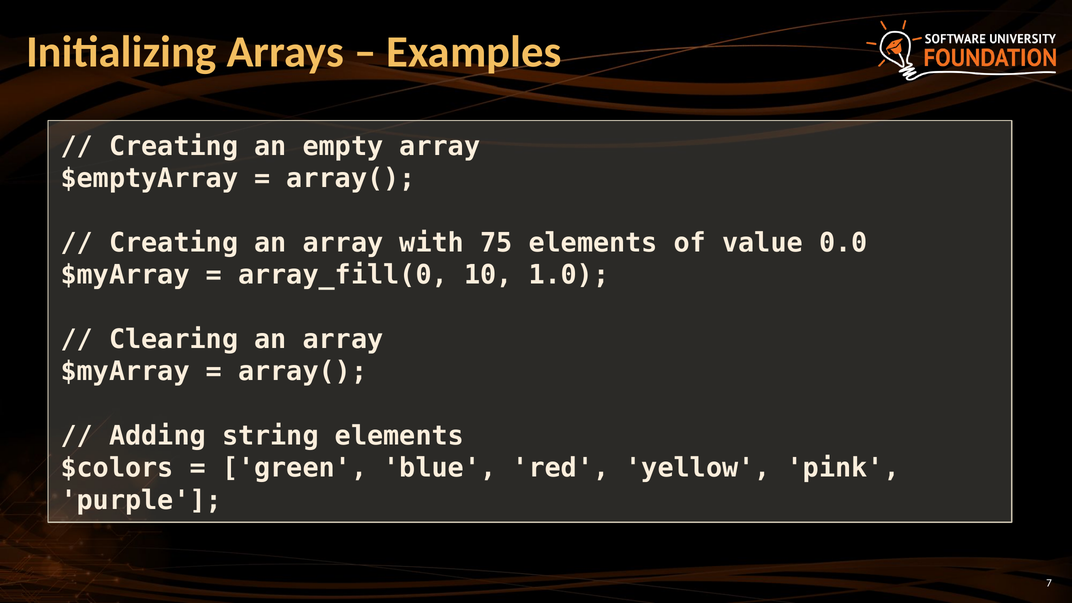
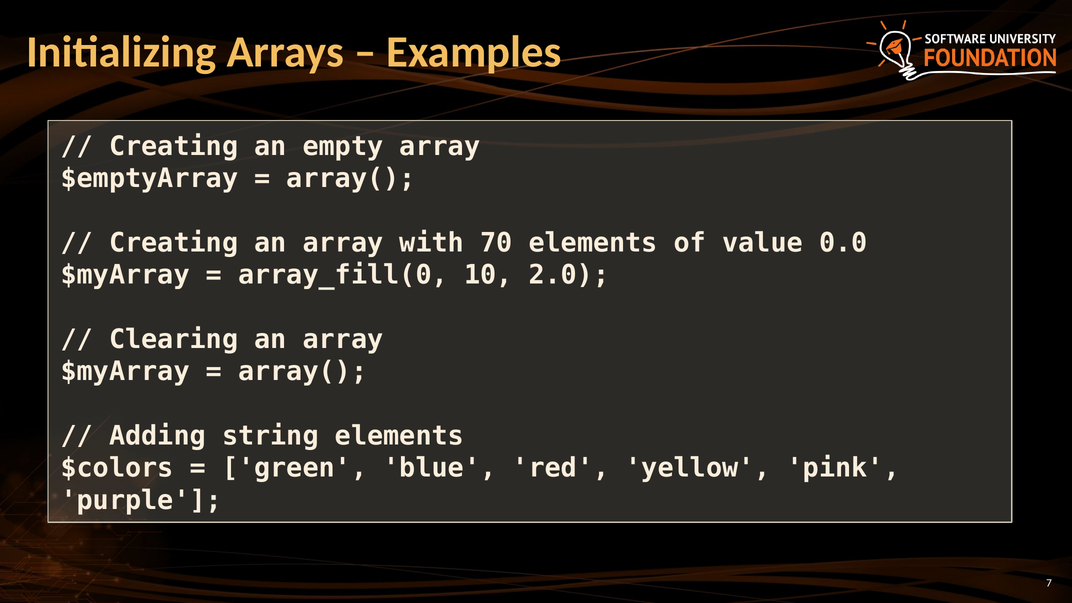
75: 75 -> 70 (496, 243)
1.0: 1.0 -> 2.0 (569, 275)
